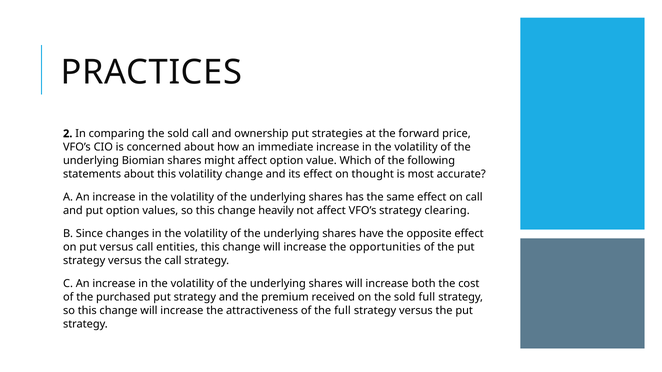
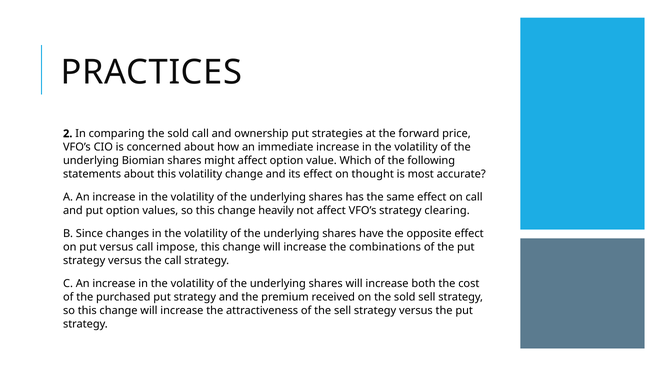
entities: entities -> impose (177, 247)
opportunities: opportunities -> combinations (385, 247)
sold full: full -> sell (427, 297)
the full: full -> sell (343, 311)
